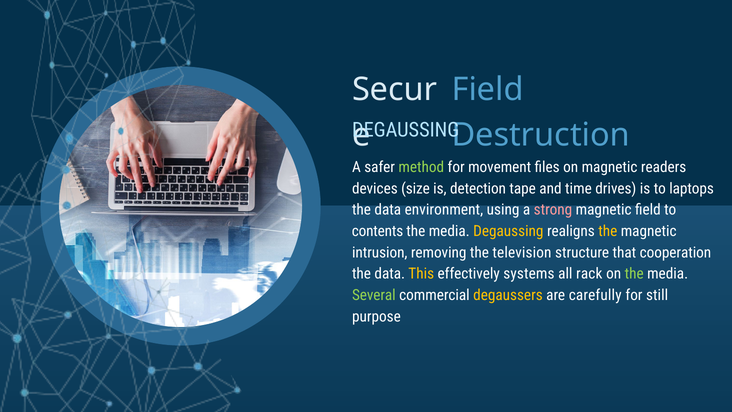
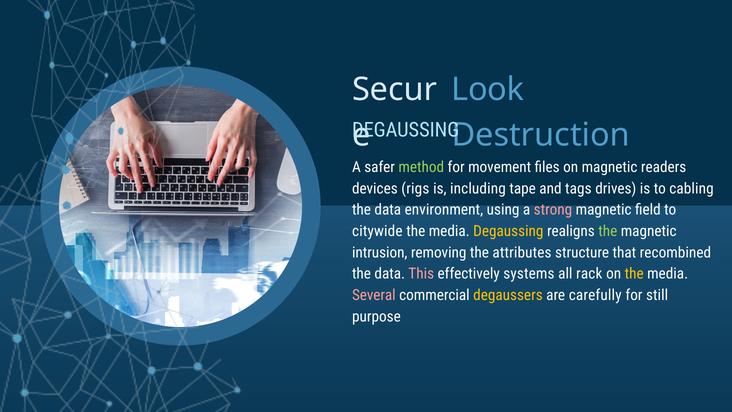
Field: Field -> Look (488, 89)
size: size -> rigs (415, 188)
detection: detection -> including (478, 188)
time: time -> tags (578, 188)
laptops: laptops -> cabling (691, 188)
contents: contents -> citywide (377, 231)
the colour: yellow -> light green (608, 231)
television: television -> attributes (522, 252)
cooperation: cooperation -> recombined (675, 252)
This colour: yellow -> pink (421, 274)
the colour: light green -> yellow (634, 274)
Several colour: light green -> pink (374, 295)
